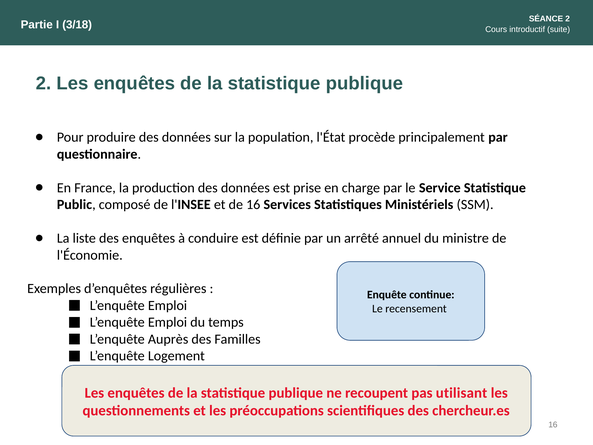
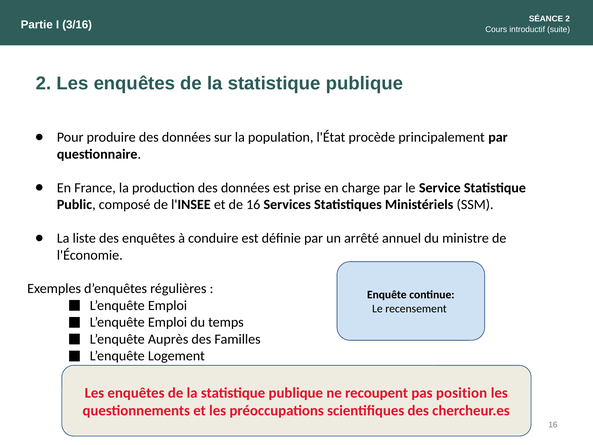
3/18: 3/18 -> 3/16 (77, 25)
utilisant: utilisant -> position (462, 393)
